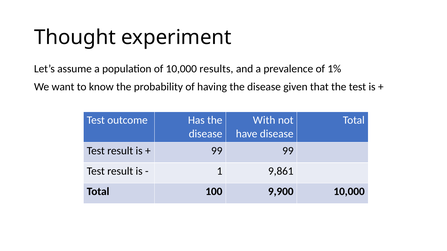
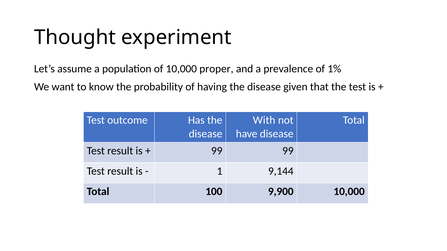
results: results -> proper (216, 69)
9,861: 9,861 -> 9,144 (281, 172)
